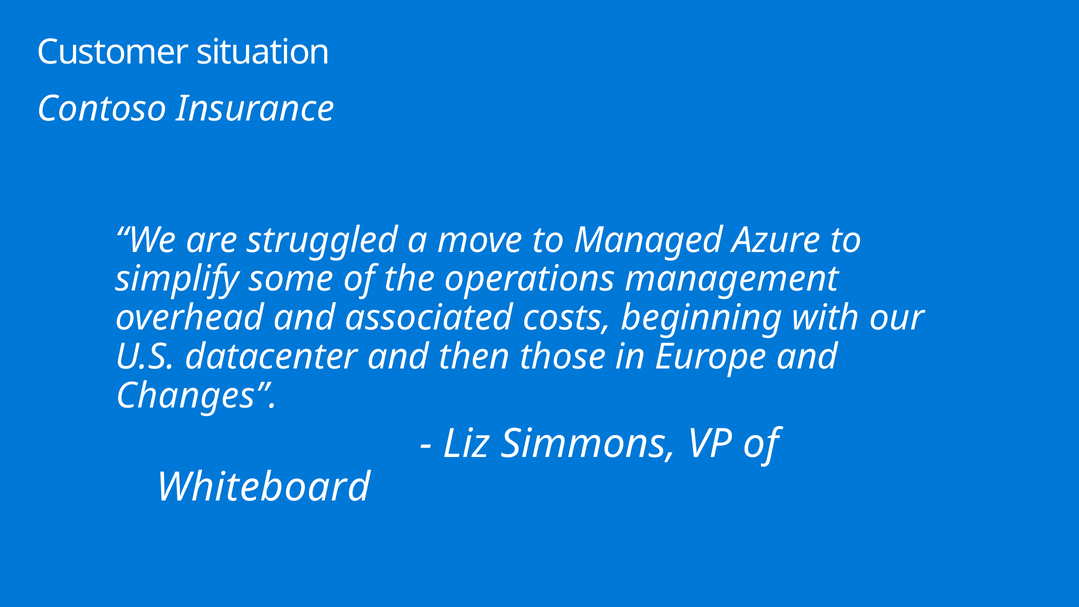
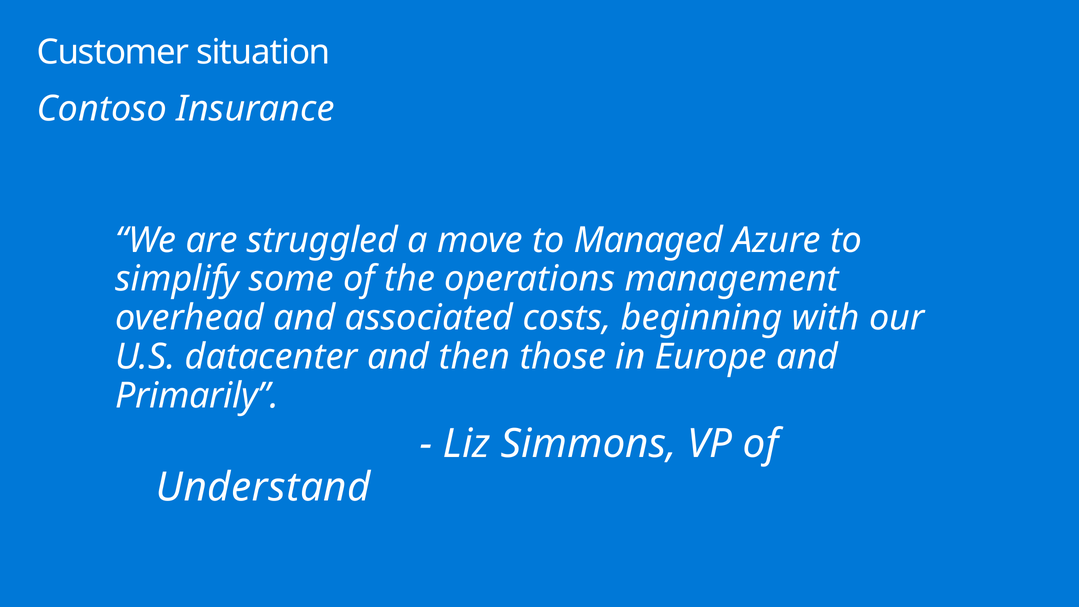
Changes: Changes -> Primarily (197, 396)
Whiteboard: Whiteboard -> Understand (263, 487)
